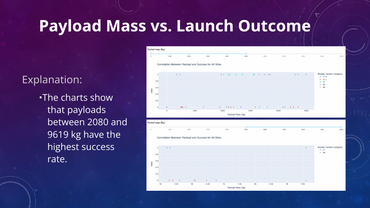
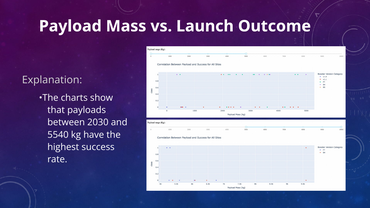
2080: 2080 -> 2030 (98, 122)
9619: 9619 -> 5540 (58, 135)
